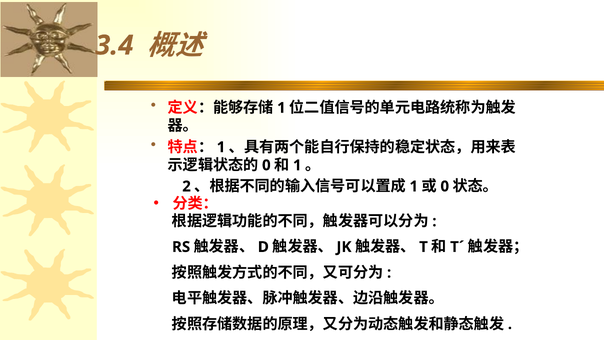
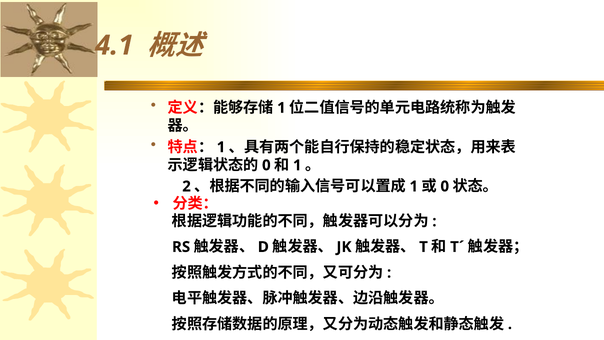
3.4: 3.4 -> 4.1 (114, 45)
